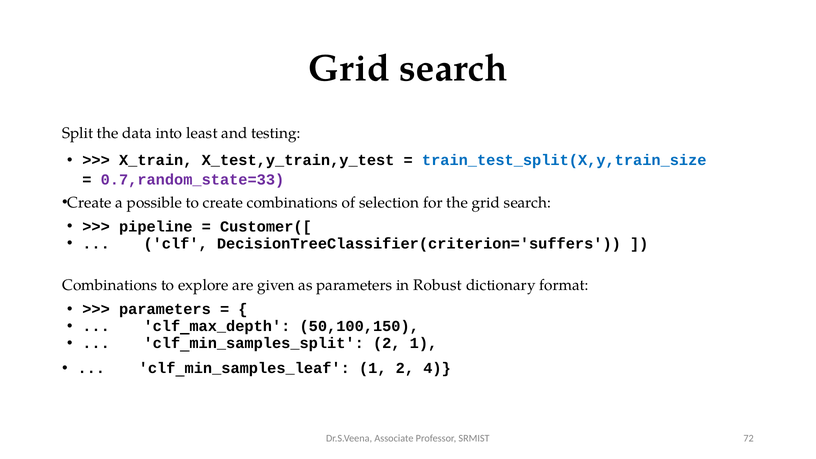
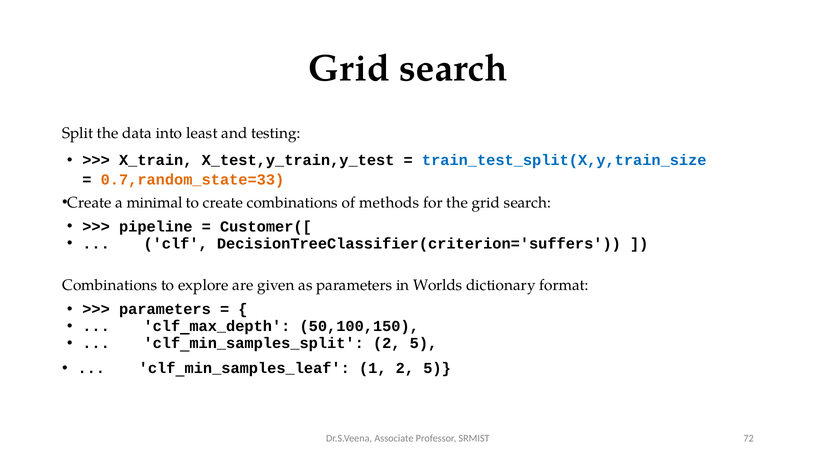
0.7,random_state=33 colour: purple -> orange (192, 180)
possible: possible -> minimal (155, 202)
selection: selection -> methods (389, 202)
Robust: Robust -> Worlds (438, 285)
min_samples_split 2 1: 1 -> 5 (423, 343)
1 2 4: 4 -> 5 (437, 368)
